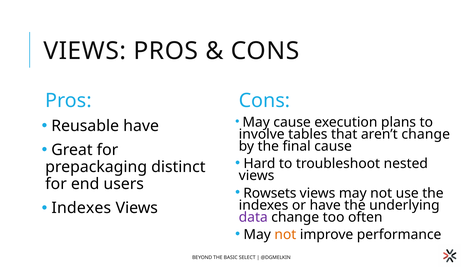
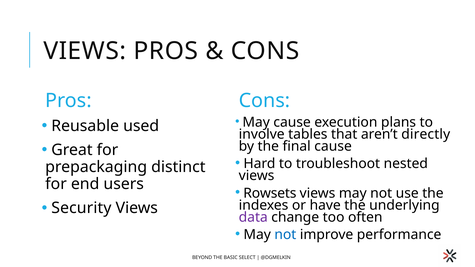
Reusable have: have -> used (141, 126)
aren’t change: change -> directly (426, 134)
Indexes: Indexes -> Security (81, 208)
not colour: orange -> blue (285, 235)
